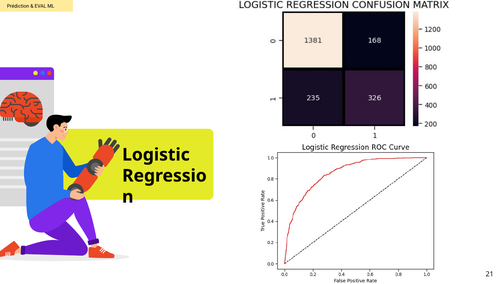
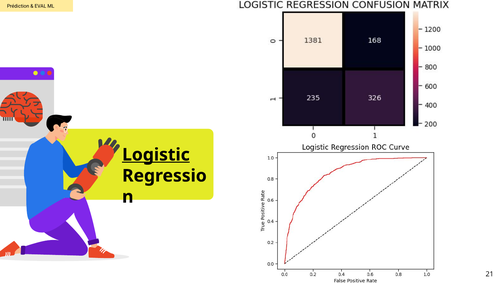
Logistic underline: none -> present (156, 154)
